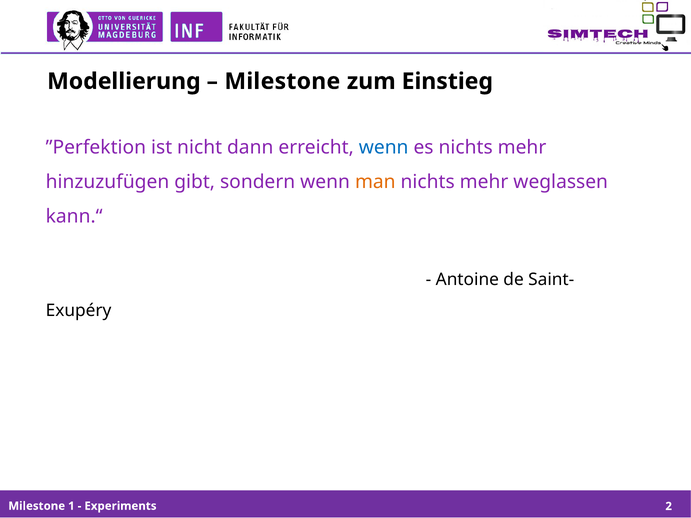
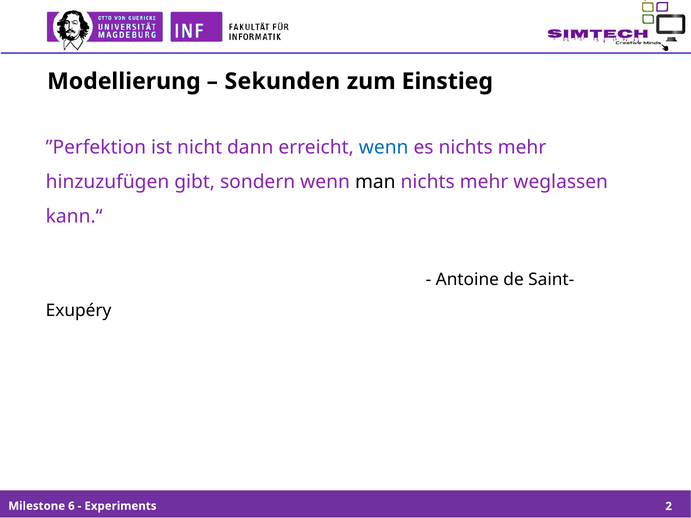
Milestone: Milestone -> Sekunden (282, 81)
man colour: orange -> black (375, 182)
1: 1 -> 6 (71, 506)
